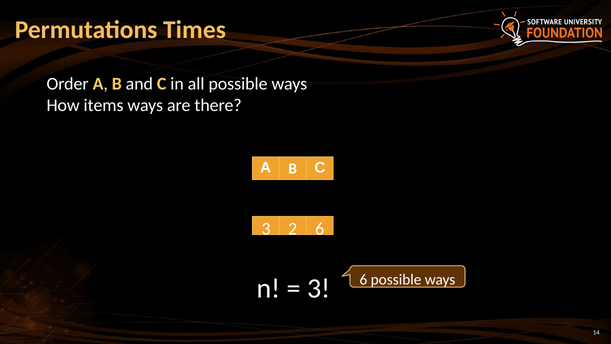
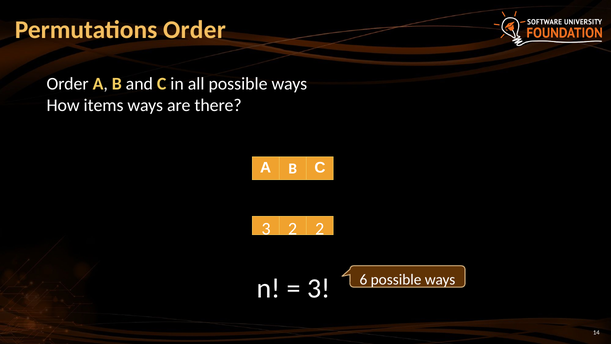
Permutations Times: Times -> Order (194, 30)
2 6: 6 -> 2 (320, 229)
